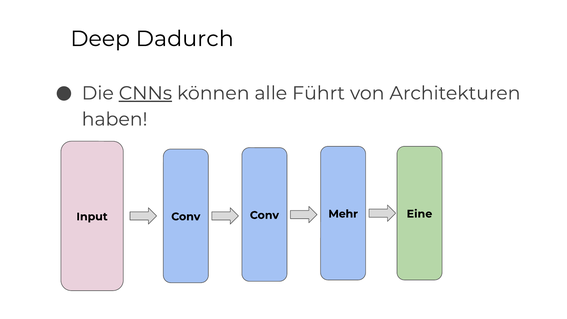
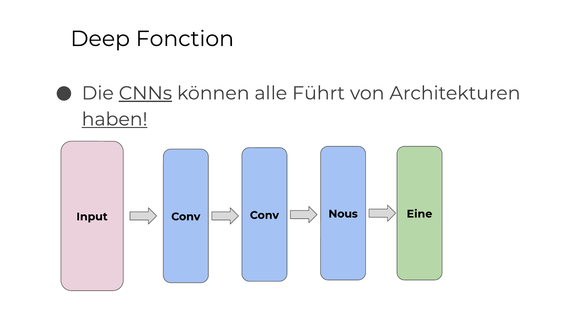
Dadurch: Dadurch -> Fonction (185, 39)
haben underline: none -> present (115, 119)
Mehr: Mehr -> Nous (343, 214)
